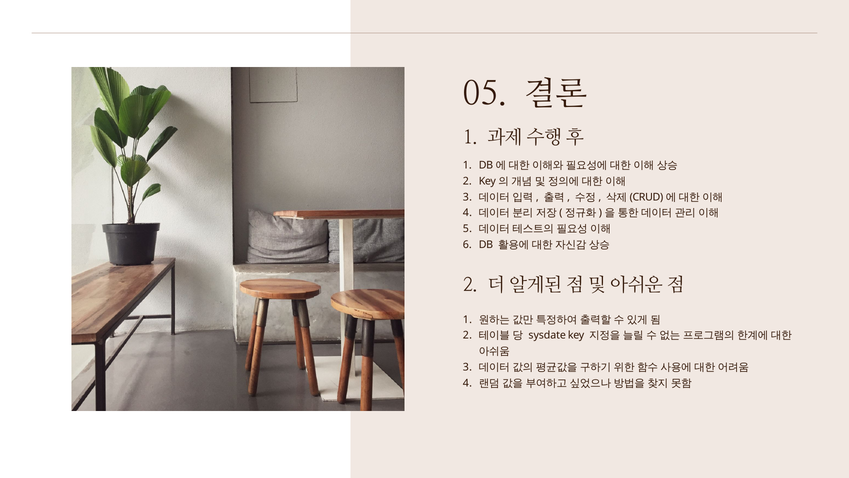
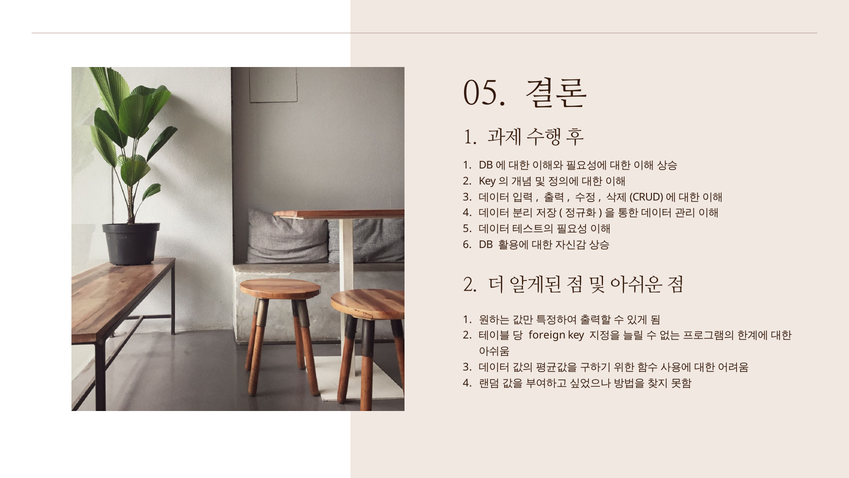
sysdate: sysdate -> foreign (547, 335)
